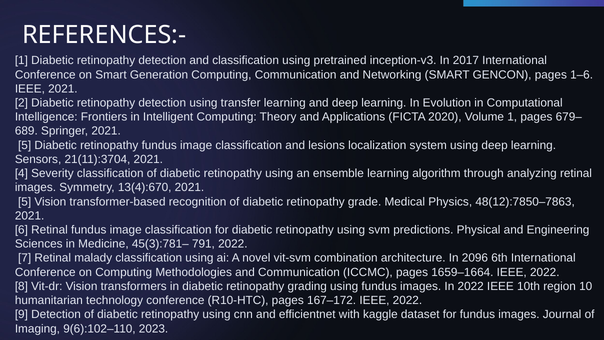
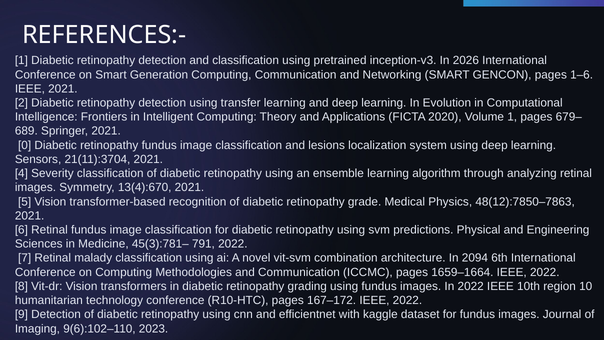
2017: 2017 -> 2026 (466, 60)
5: 5 -> 0 (25, 145)
2096: 2096 -> 2094 (475, 258)
